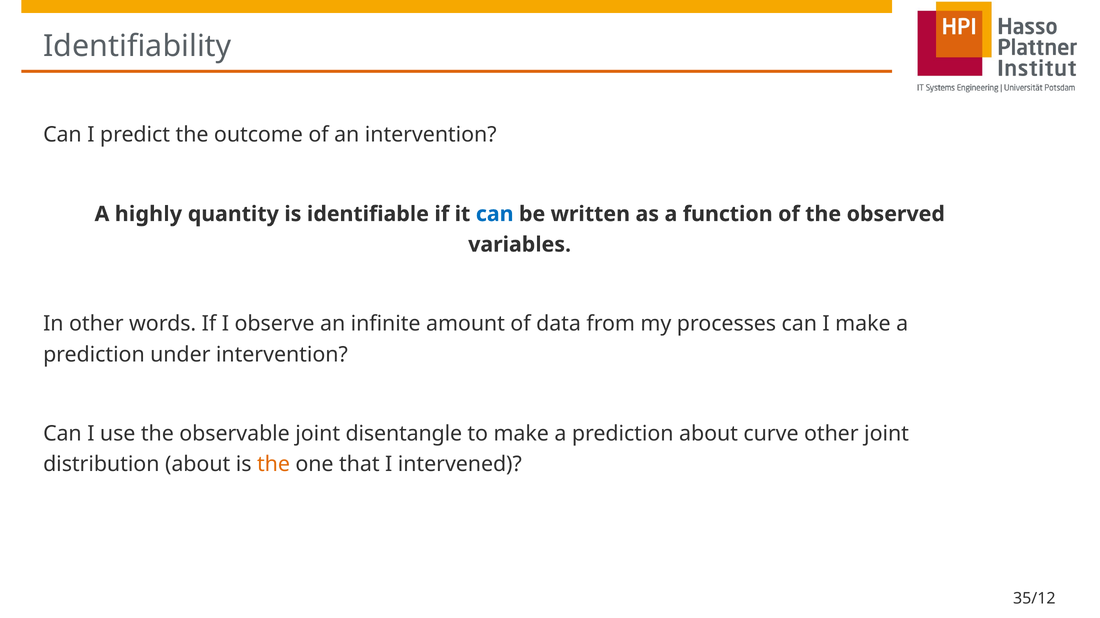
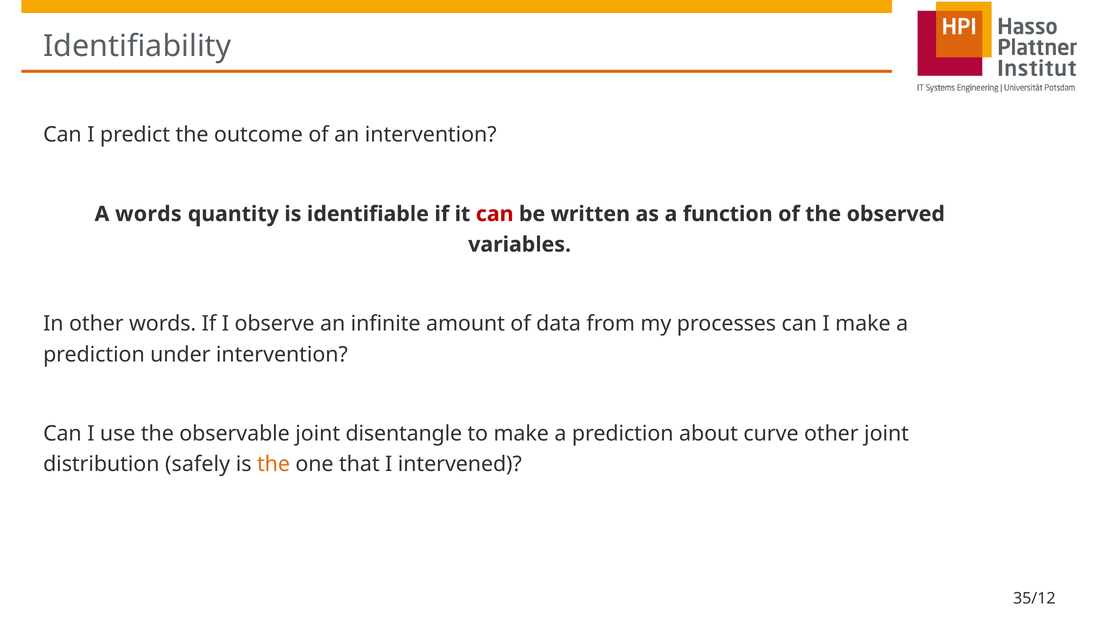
A highly: highly -> words (148, 214)
can colour: blue -> red (495, 214)
distribution about: about -> safely (198, 465)
